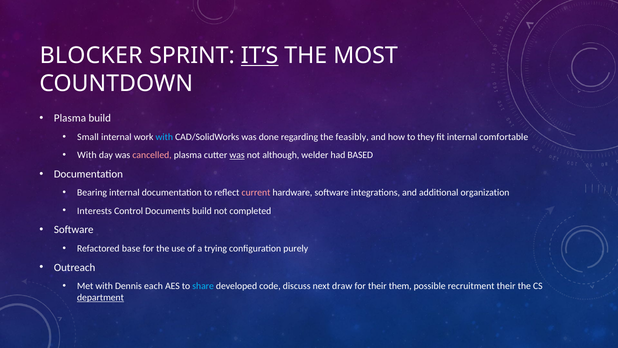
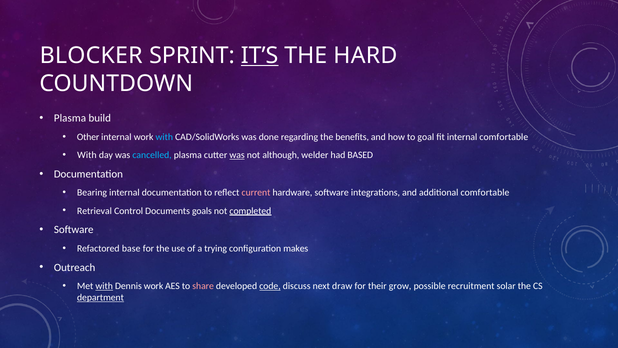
MOST: MOST -> HARD (365, 56)
Small: Small -> Other (88, 137)
feasibly: feasibly -> benefits (352, 137)
they: they -> goal (426, 137)
cancelled colour: pink -> light blue (152, 155)
additional organization: organization -> comfortable (485, 193)
Interests: Interests -> Retrieval (94, 211)
Documents build: build -> goals (202, 211)
completed underline: none -> present (250, 211)
purely: purely -> makes (296, 248)
with underline: none -> present (104, 286)
Dennis each: each -> work (154, 286)
share colour: light blue -> pink (203, 286)
code underline: none -> present (270, 286)
them: them -> grow (400, 286)
recruitment their: their -> solar (506, 286)
